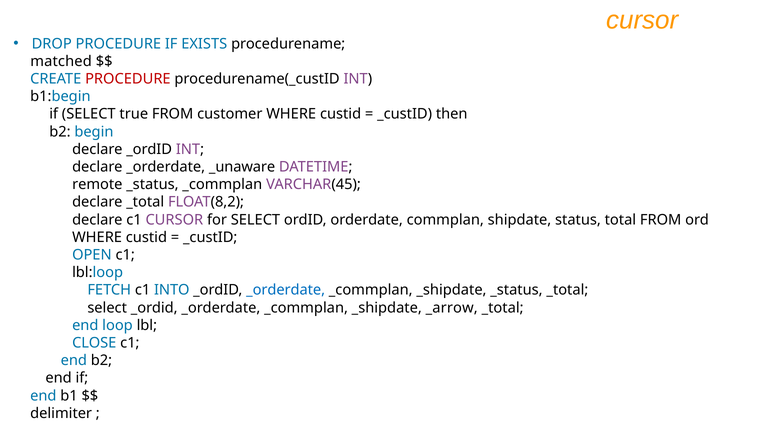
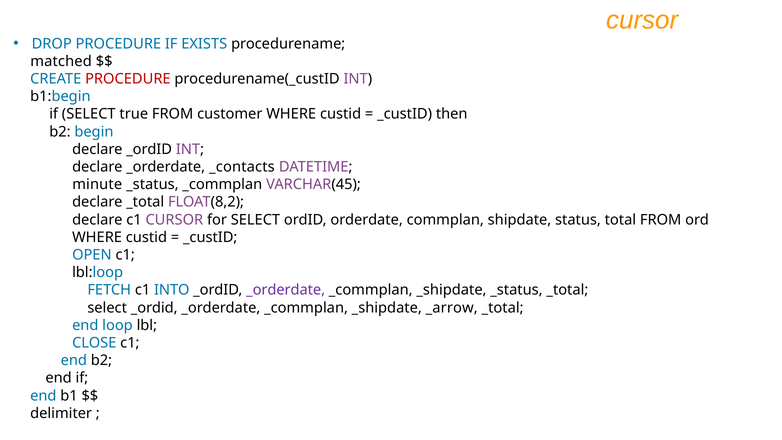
_unaware: _unaware -> _contacts (242, 167)
remote: remote -> minute (97, 184)
_orderdate colour: blue -> purple (286, 290)
